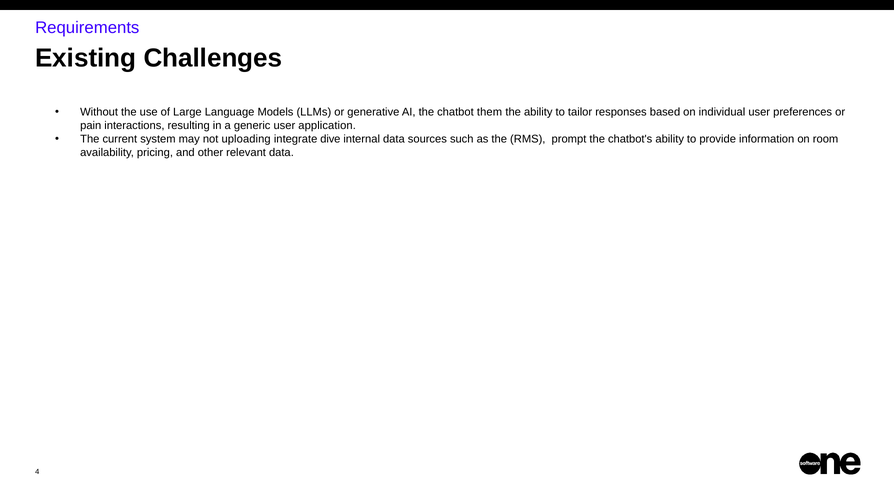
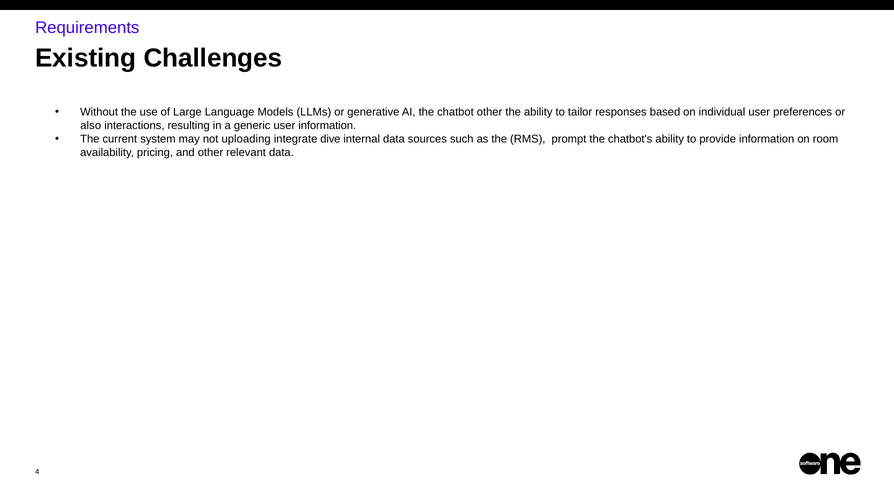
chatbot them: them -> other (490, 112)
pain: pain -> also (91, 126)
user application: application -> information (327, 126)
